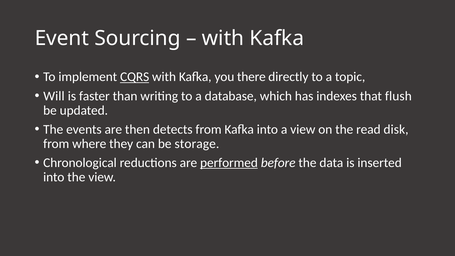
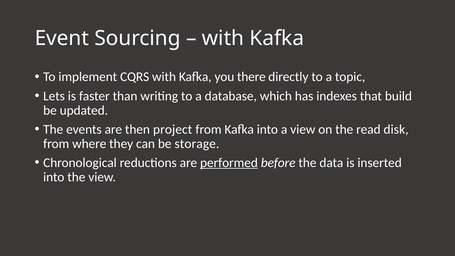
CQRS underline: present -> none (135, 77)
Will: Will -> Lets (54, 96)
flush: flush -> build (398, 96)
detects: detects -> project (173, 129)
